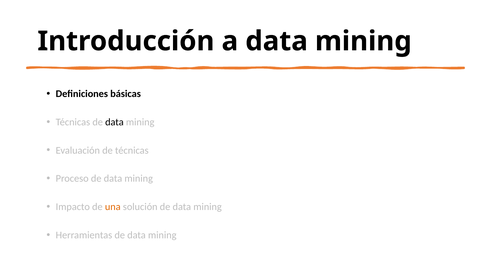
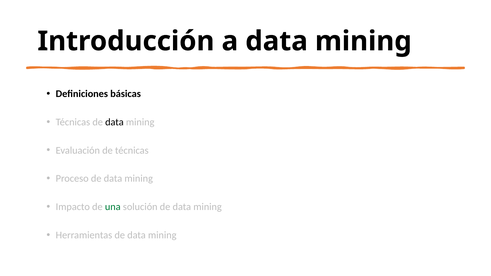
una colour: orange -> green (113, 207)
